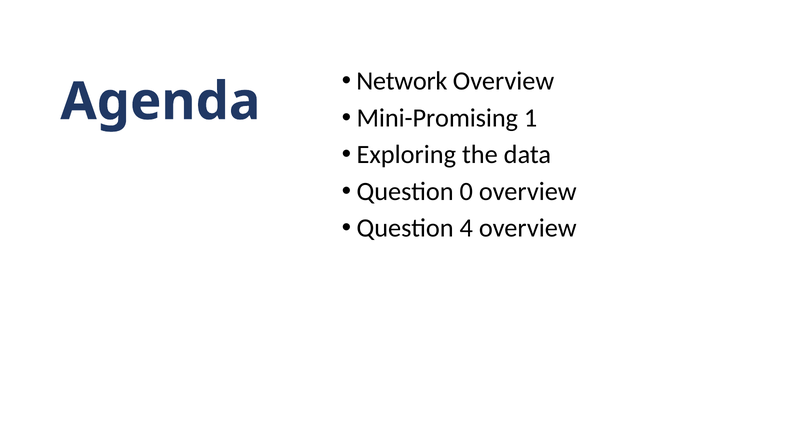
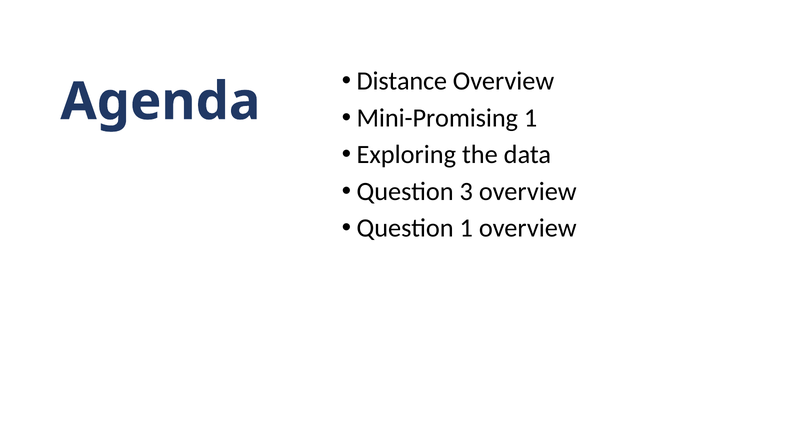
Network: Network -> Distance (402, 81)
0: 0 -> 3 (466, 191)
Question 4: 4 -> 1 (466, 228)
